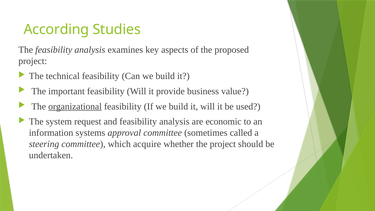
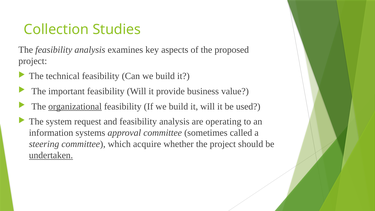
According: According -> Collection (56, 30)
economic: economic -> operating (223, 122)
undertaken underline: none -> present (51, 155)
